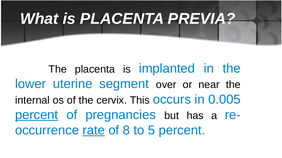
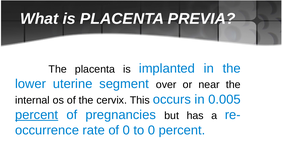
rate underline: present -> none (94, 131)
of 8: 8 -> 0 (126, 131)
to 5: 5 -> 0 (151, 131)
